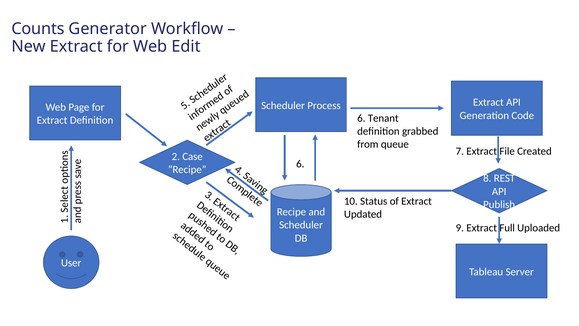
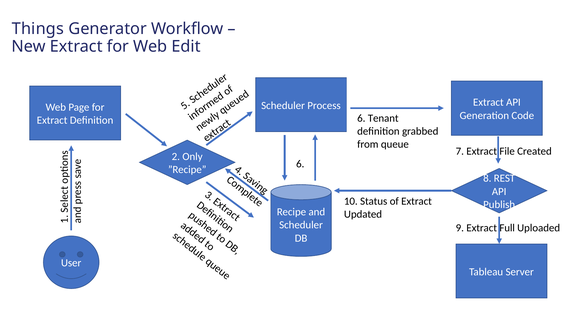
Counts: Counts -> Things (38, 29)
Case: Case -> Only (192, 156)
